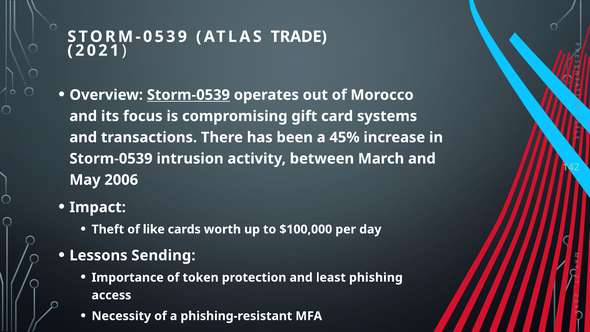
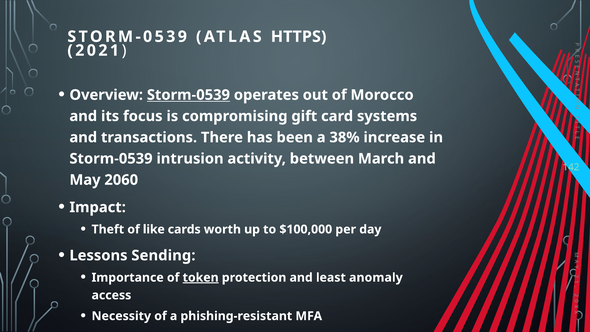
TRADE: TRADE -> HTTPS (299, 37)
45%: 45% -> 38% (345, 137)
2006: 2006 -> 2060 (121, 180)
token underline: none -> present (201, 277)
phishing: phishing -> anomaly (376, 277)
